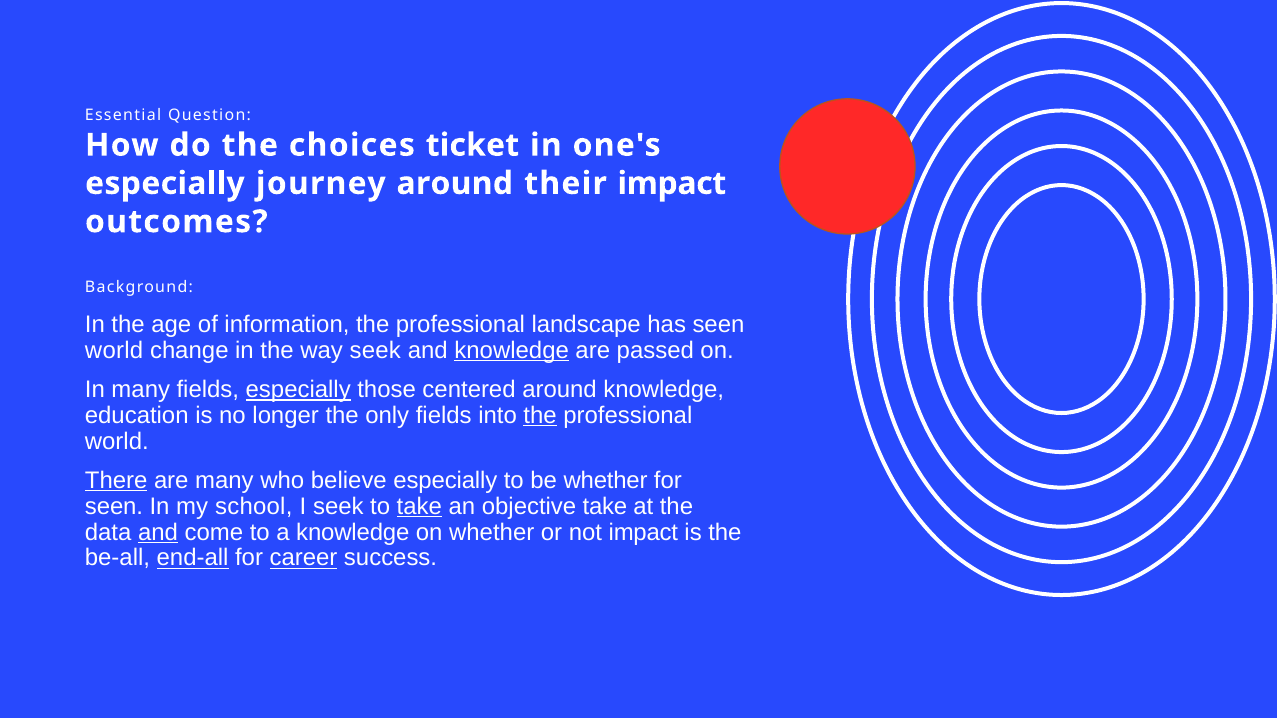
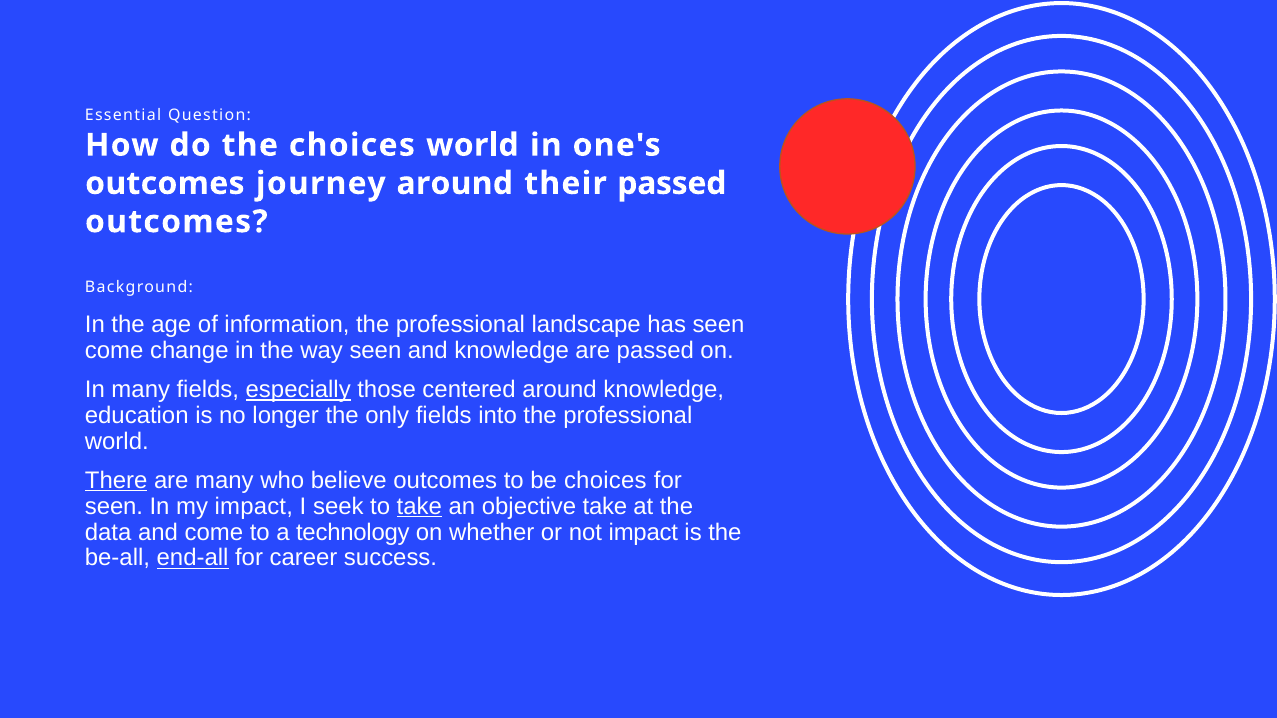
choices ticket: ticket -> world (472, 145)
especially: especially -> outcomes (165, 184)
their impact: impact -> passed (672, 184)
world: world -> come (114, 351)
way seek: seek -> seen (375, 351)
knowledge underline: present -> none (512, 351)
the underline: present -> none (540, 416)
believe especially: especially -> outcomes (445, 481)
be whether: whether -> choices (605, 481)
my school: school -> impact (254, 506)
and underline: present -> none (158, 532)
a knowledge: knowledge -> technology (353, 532)
career underline: present -> none (304, 558)
